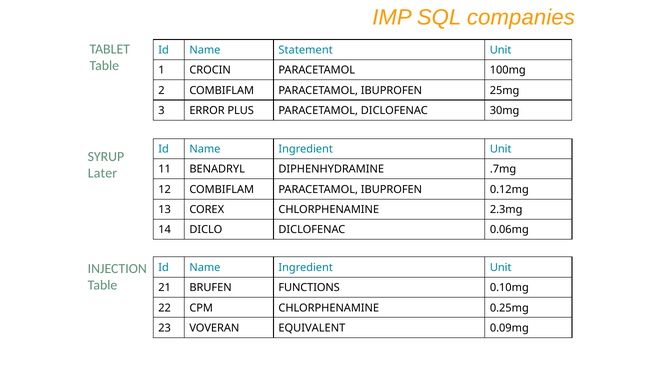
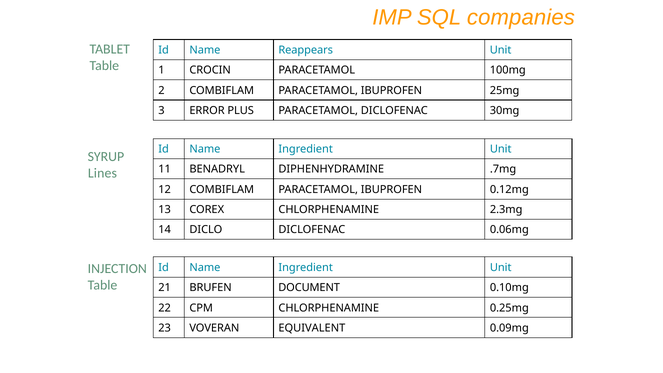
Statement: Statement -> Reappears (306, 50)
Later: Later -> Lines (102, 173)
FUNCTIONS: FUNCTIONS -> DOCUMENT (309, 288)
